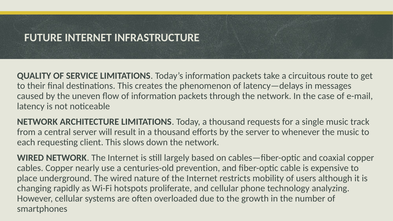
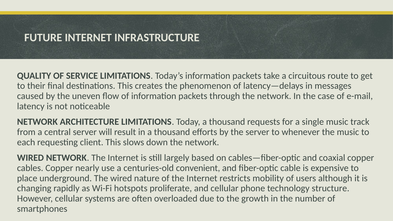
prevention: prevention -> convenient (198, 168)
analyzing: analyzing -> structure (331, 188)
